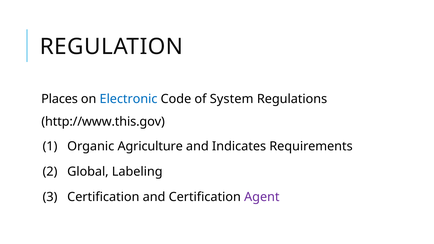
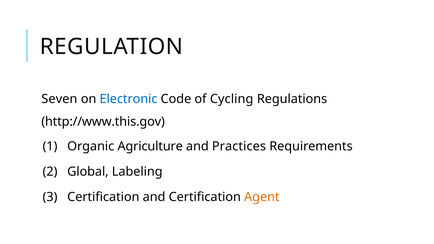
Places: Places -> Seven (59, 99)
System: System -> Cycling (232, 99)
Indicates: Indicates -> Practices (239, 146)
Agent colour: purple -> orange (262, 197)
